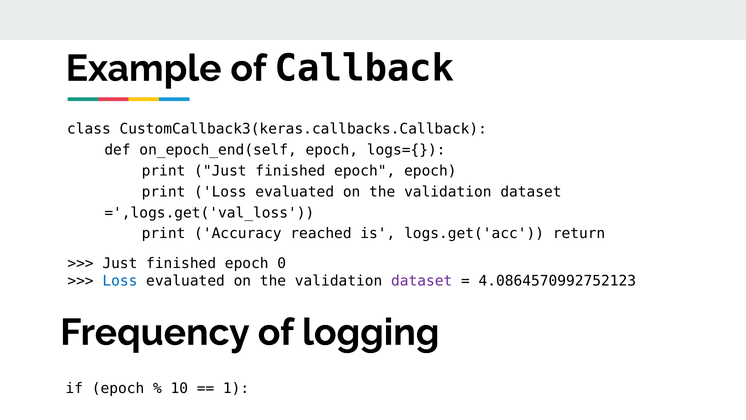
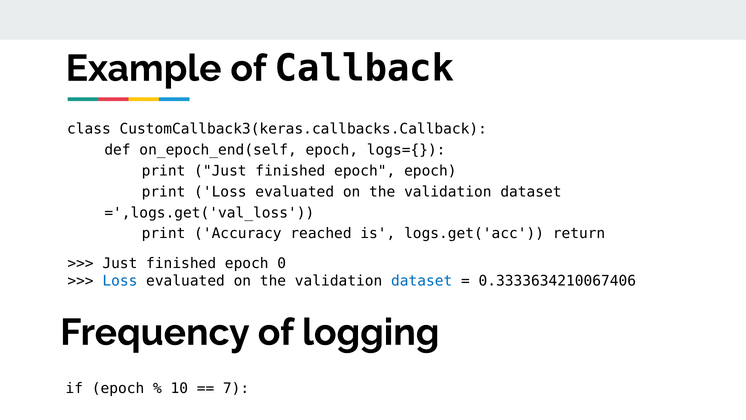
dataset colour: purple -> blue (422, 281)
4.0864570992752123: 4.0864570992752123 -> 0.3333634210067406 (557, 281)
1: 1 -> 7 (236, 388)
